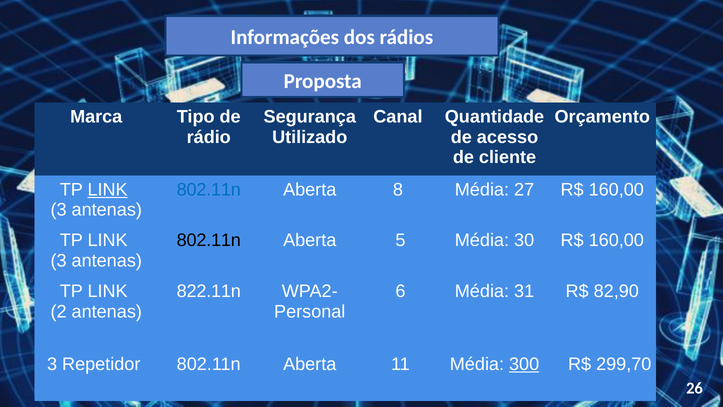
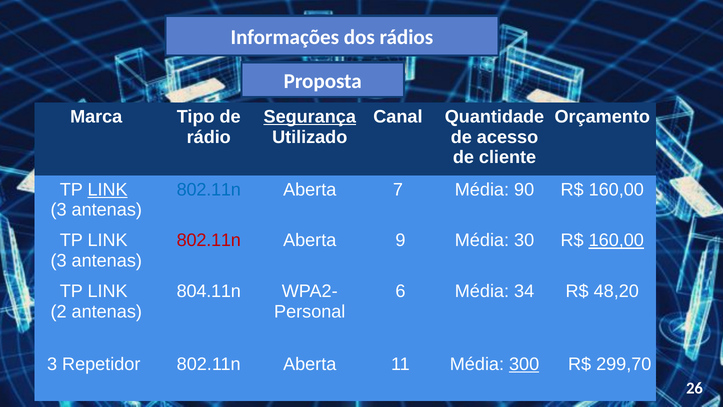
Segurança underline: none -> present (310, 117)
8: 8 -> 7 (398, 189)
27: 27 -> 90 (524, 189)
802.11n colour: black -> red (209, 240)
5: 5 -> 9 (400, 240)
160,00 underline: none -> present (616, 240)
822.11n: 822.11n -> 804.11n (209, 291)
31: 31 -> 34 (524, 291)
82,90: 82,90 -> 48,20 (616, 291)
